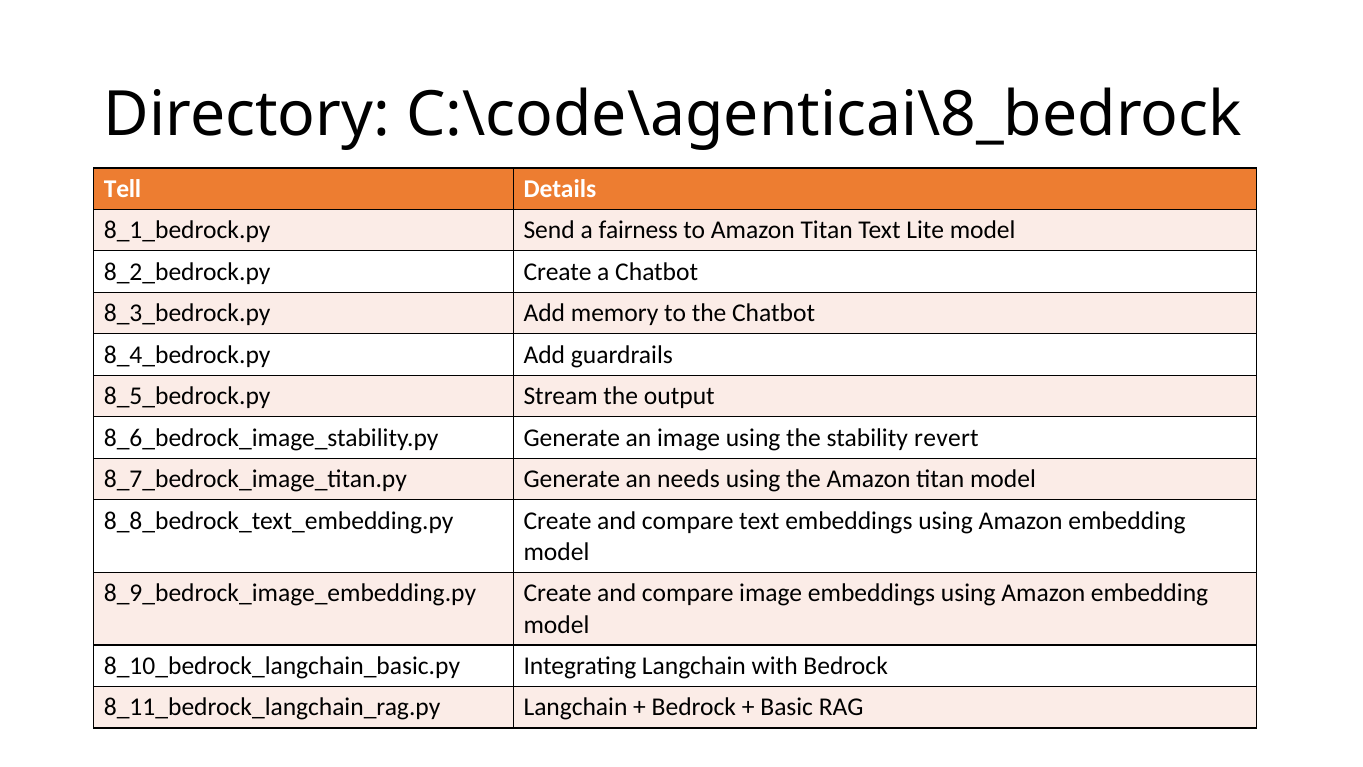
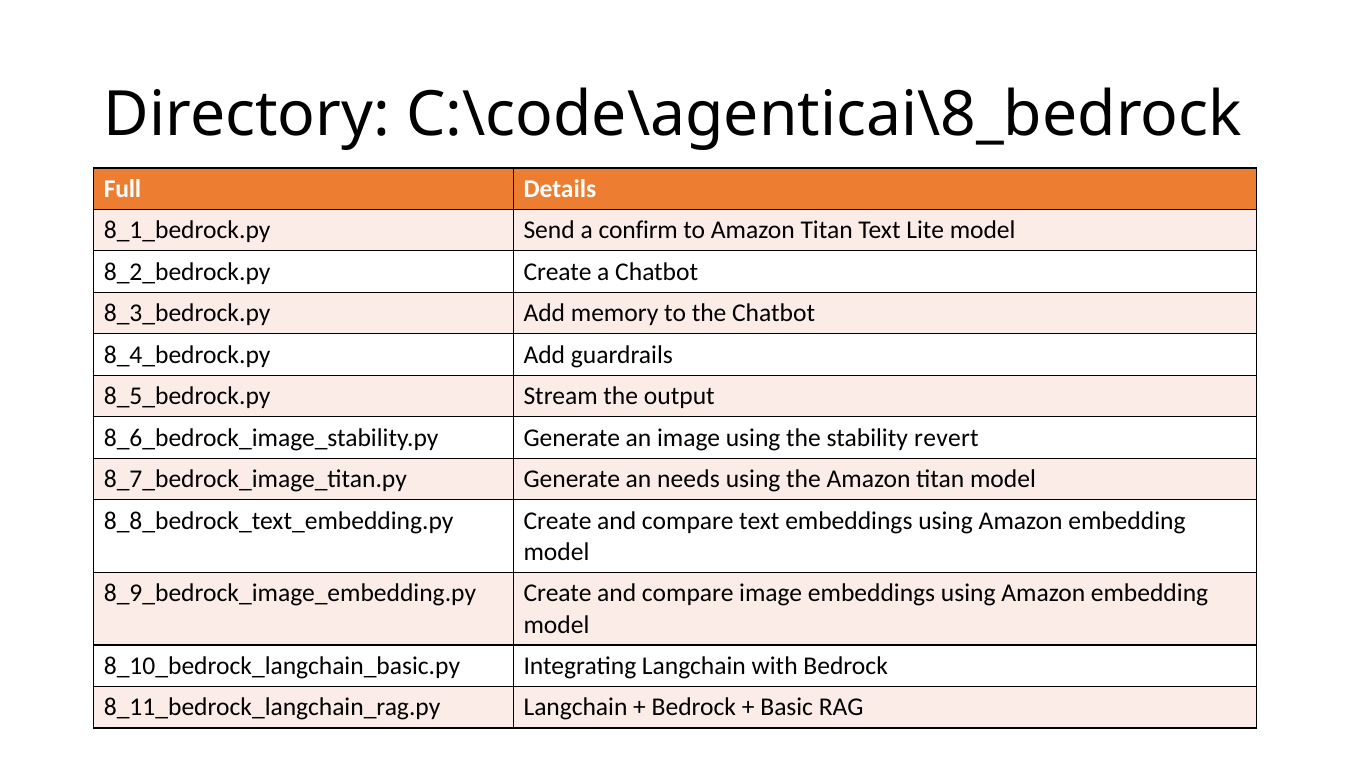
Tell: Tell -> Full (123, 189)
fairness: fairness -> confirm (638, 230)
